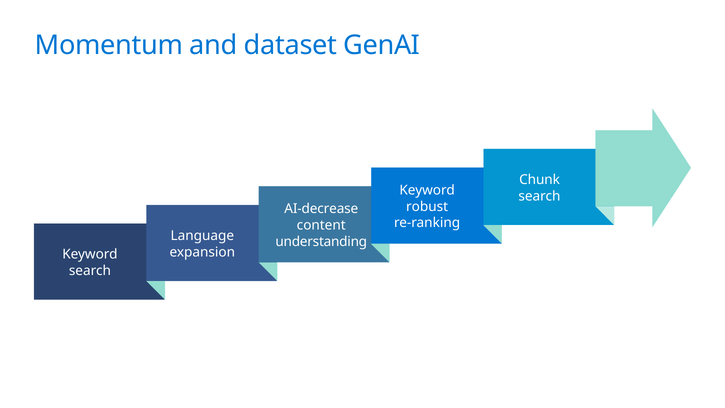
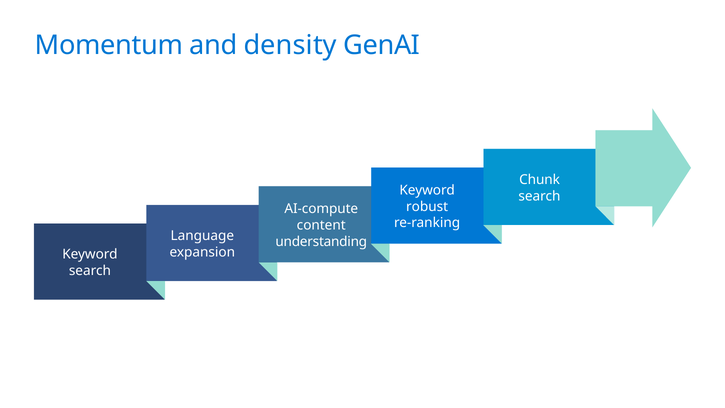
dataset: dataset -> density (290, 45)
AI-decrease: AI-decrease -> AI-compute (321, 209)
